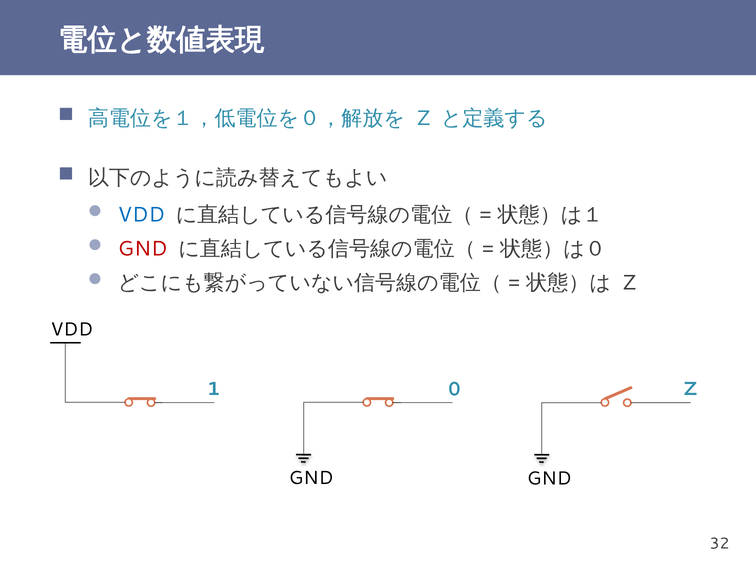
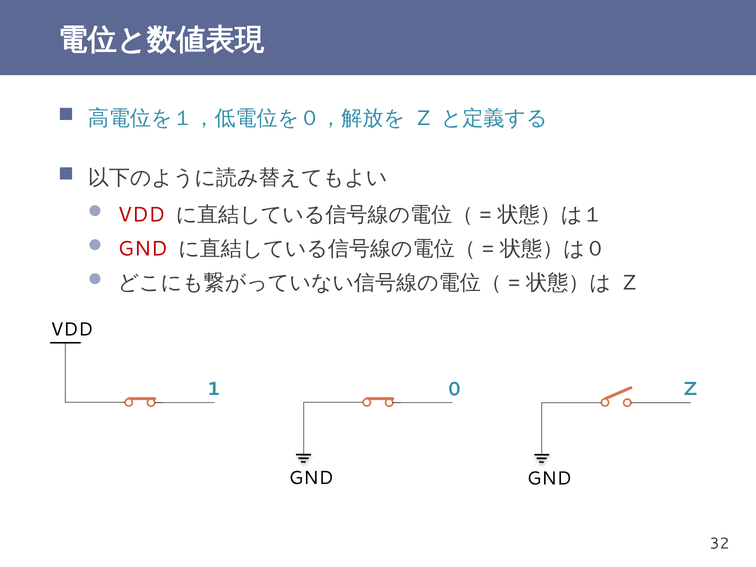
VDD colour: blue -> red (141, 215)
